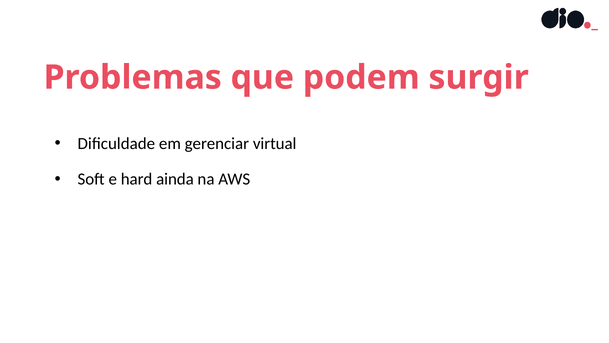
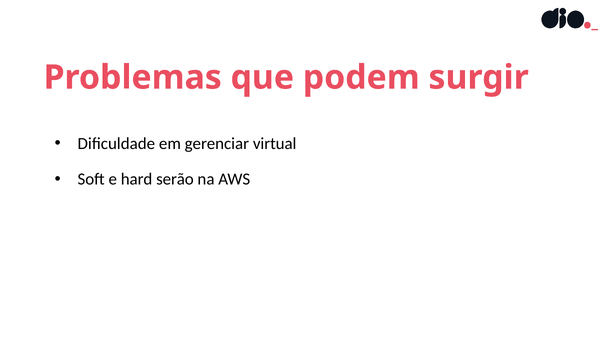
ainda: ainda -> serão (175, 179)
